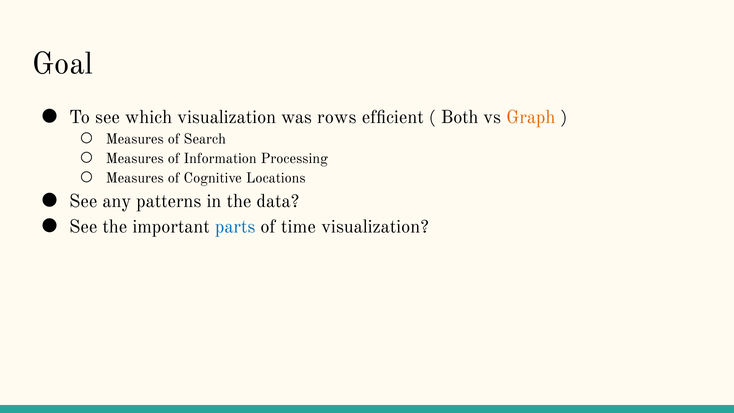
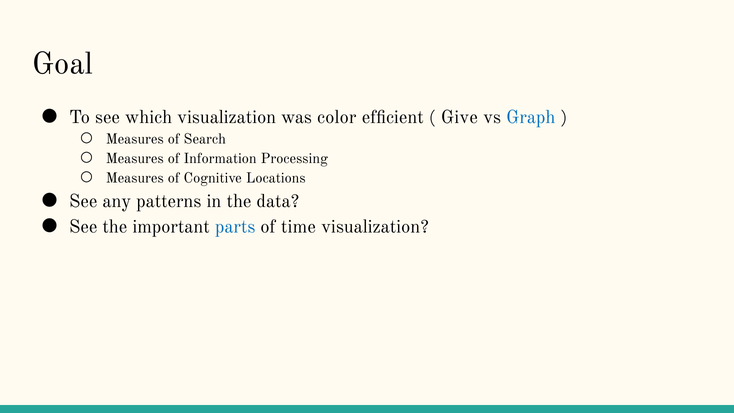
rows: rows -> color (337, 117)
Both: Both -> Give (459, 117)
Graph colour: orange -> blue (531, 117)
